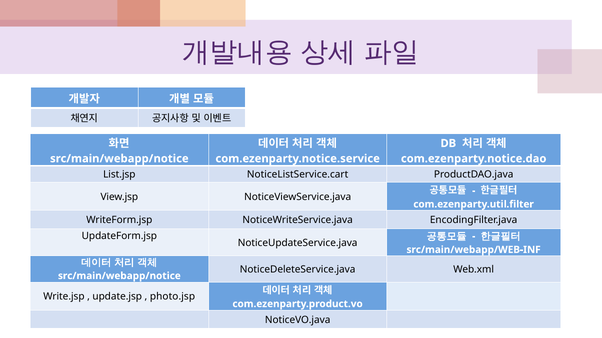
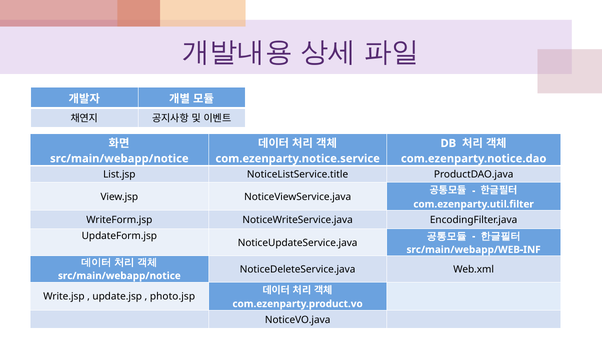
NoticeListService.cart: NoticeListService.cart -> NoticeListService.title (298, 175)
